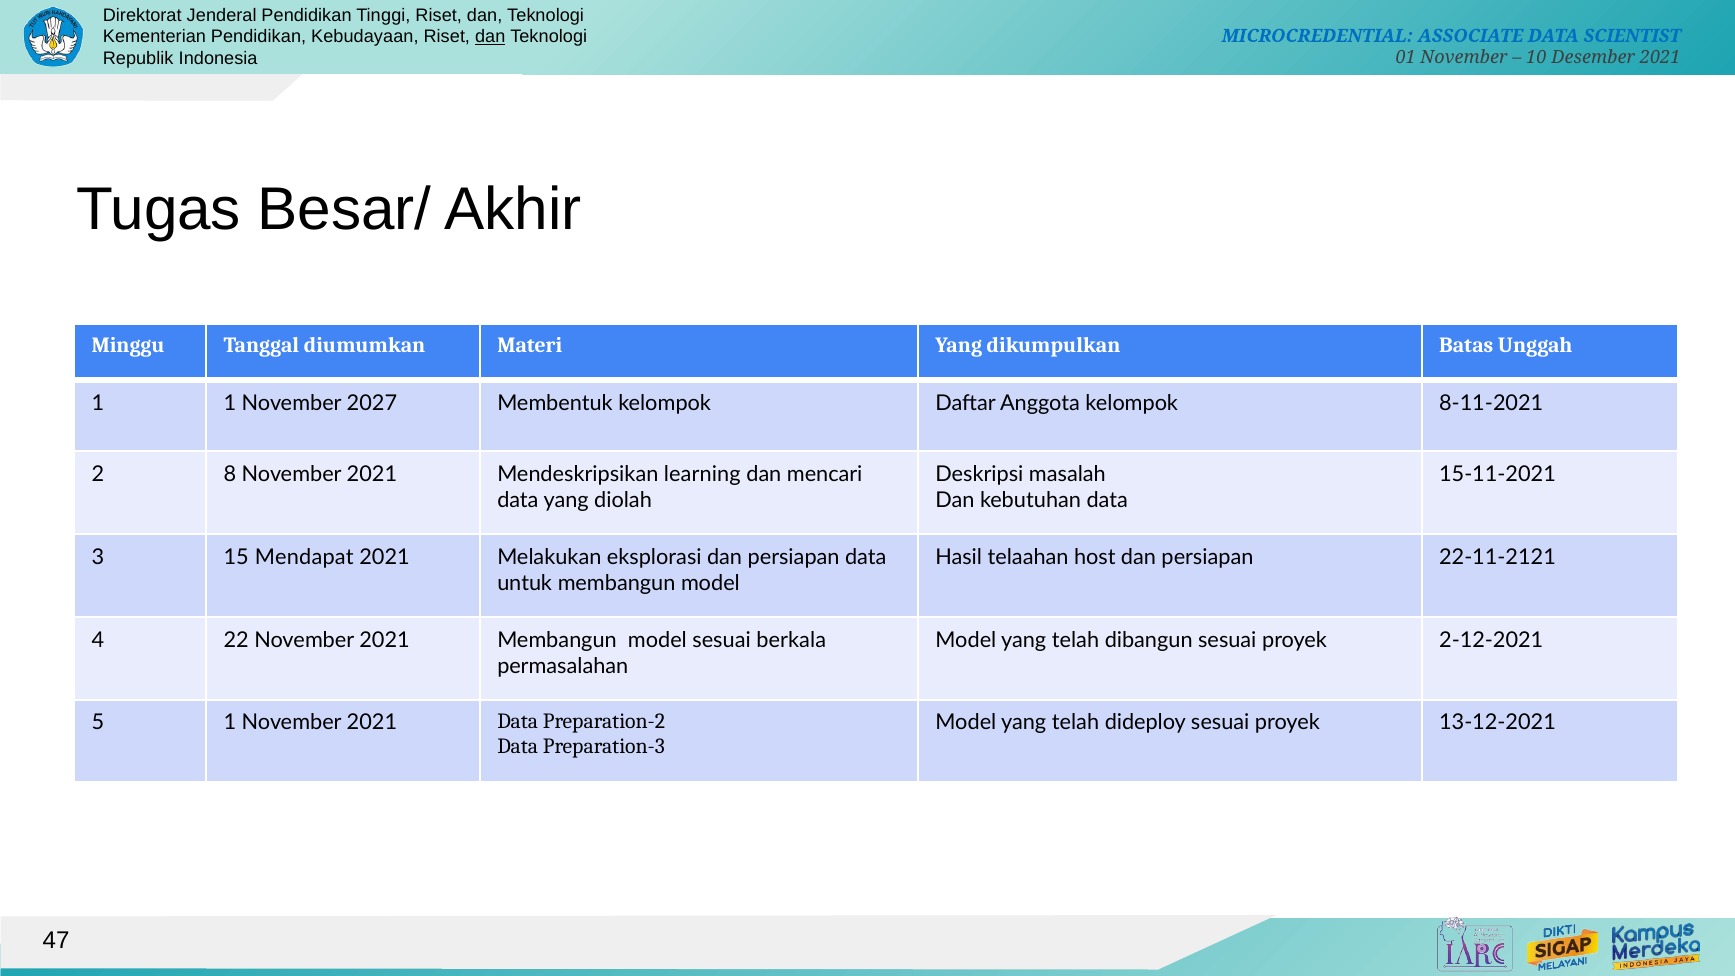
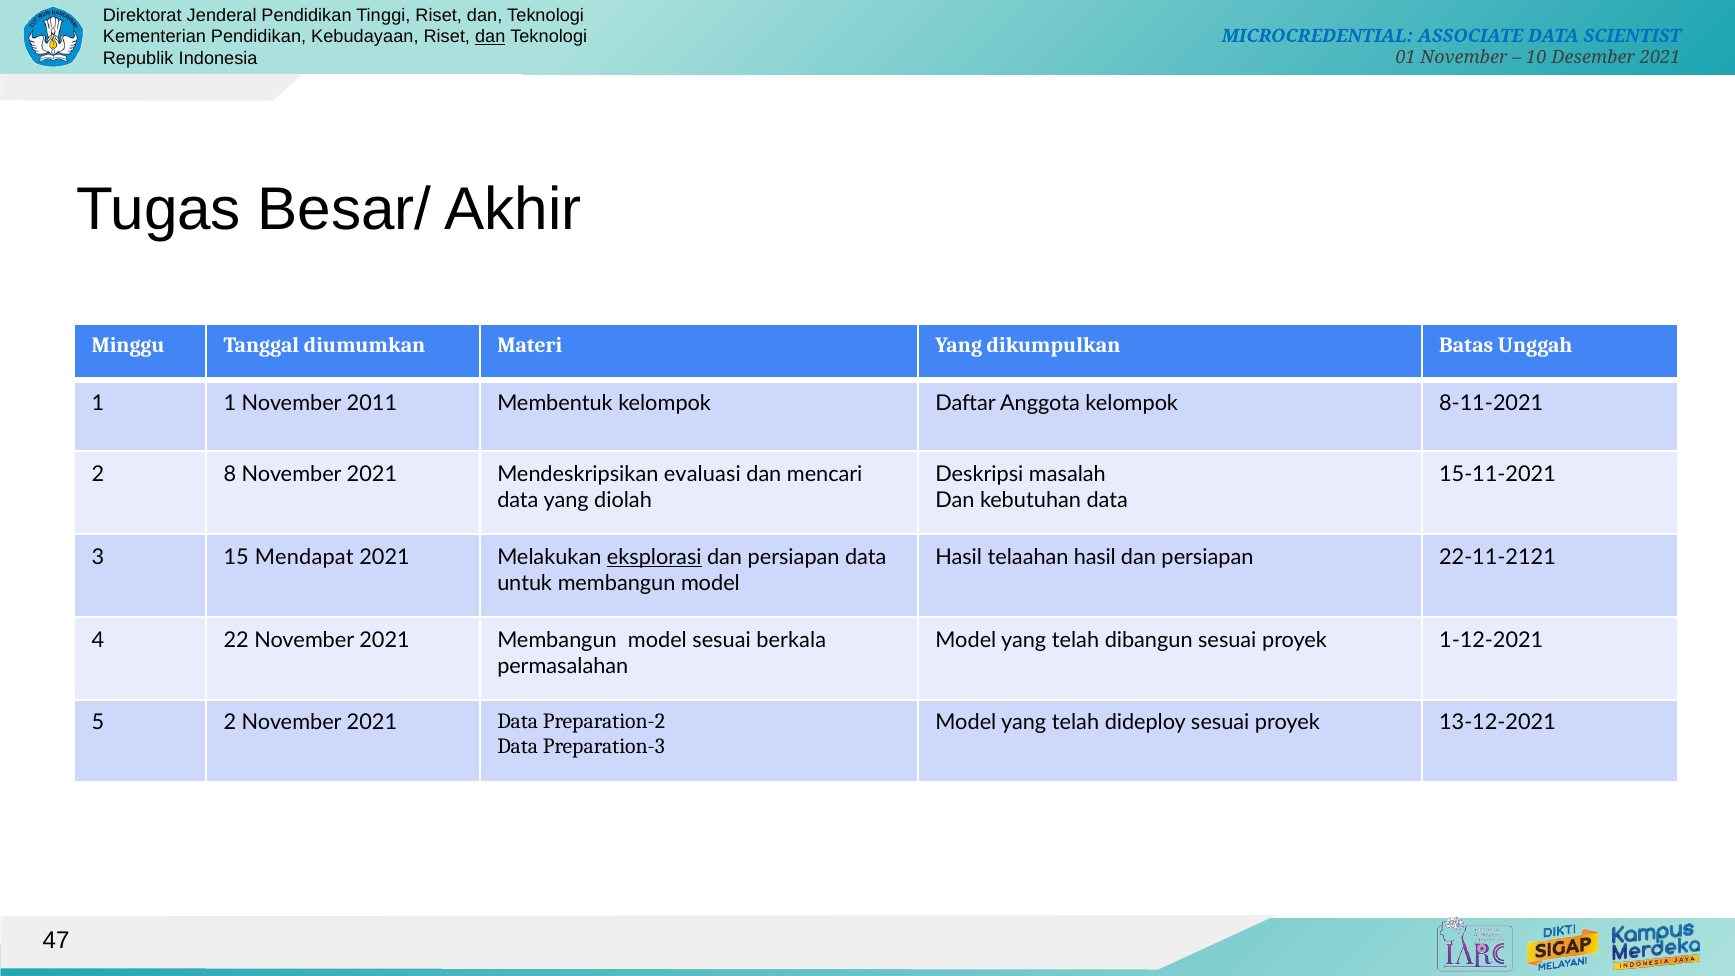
2027: 2027 -> 2011 (372, 403)
learning: learning -> evaluasi (702, 474)
eksplorasi underline: none -> present (654, 557)
telaahan host: host -> hasil (1095, 557)
2-12-2021: 2-12-2021 -> 1-12-2021 (1491, 640)
5 1: 1 -> 2 (230, 723)
